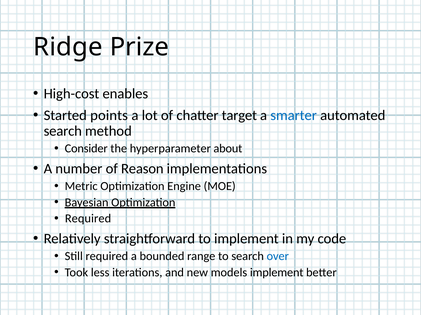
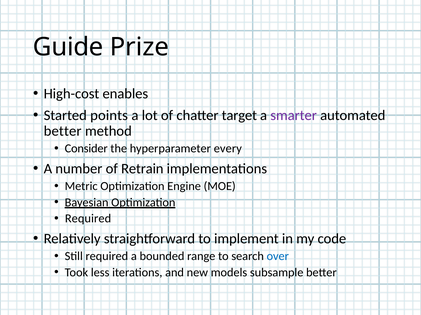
Ridge: Ridge -> Guide (68, 47)
smarter colour: blue -> purple (294, 116)
search: search -> better (63, 131)
about: about -> every (228, 149)
Reason: Reason -> Retrain (142, 169)
models implement: implement -> subsample (277, 273)
